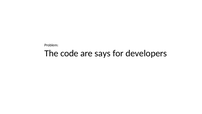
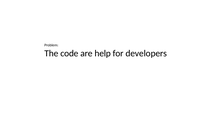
says: says -> help (103, 53)
